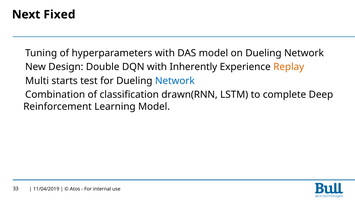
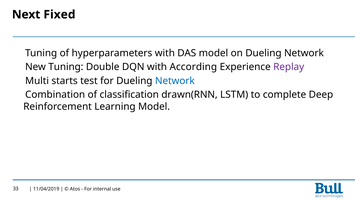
New Design: Design -> Tuning (66, 67)
Inherently: Inherently -> According (193, 67)
Replay colour: orange -> purple (289, 67)
